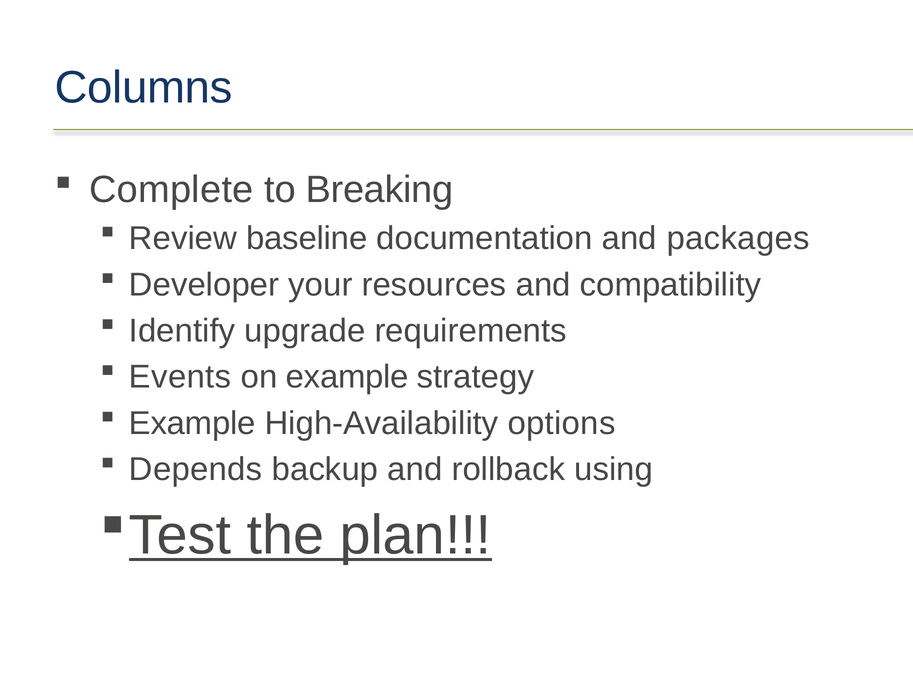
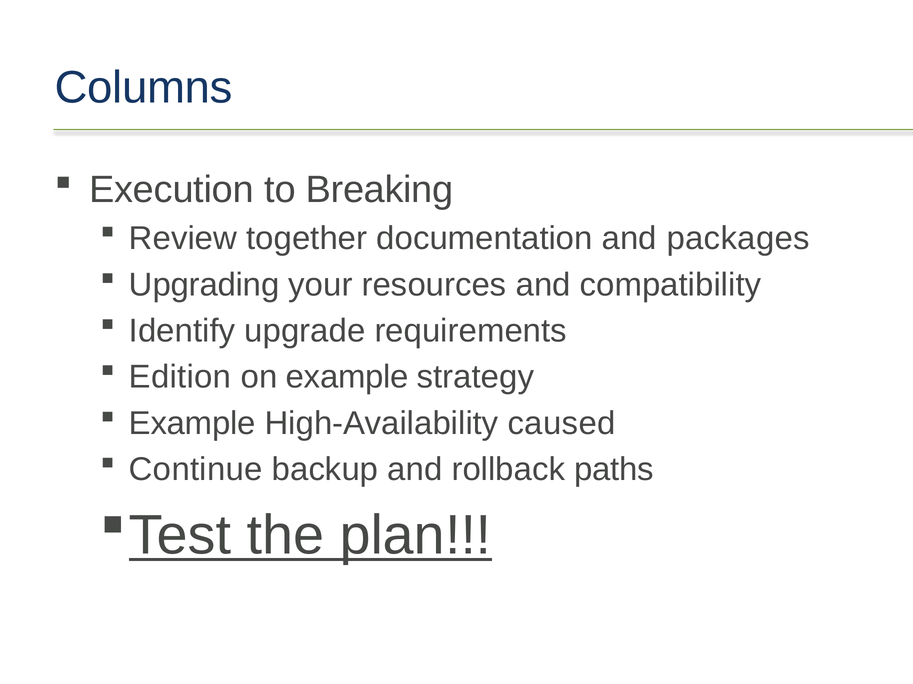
Complete: Complete -> Execution (171, 190)
baseline: baseline -> together (307, 239)
Developer: Developer -> Upgrading (204, 285)
Events: Events -> Edition (180, 377)
options: options -> caused (562, 424)
Depends: Depends -> Continue (196, 470)
using: using -> paths (614, 470)
